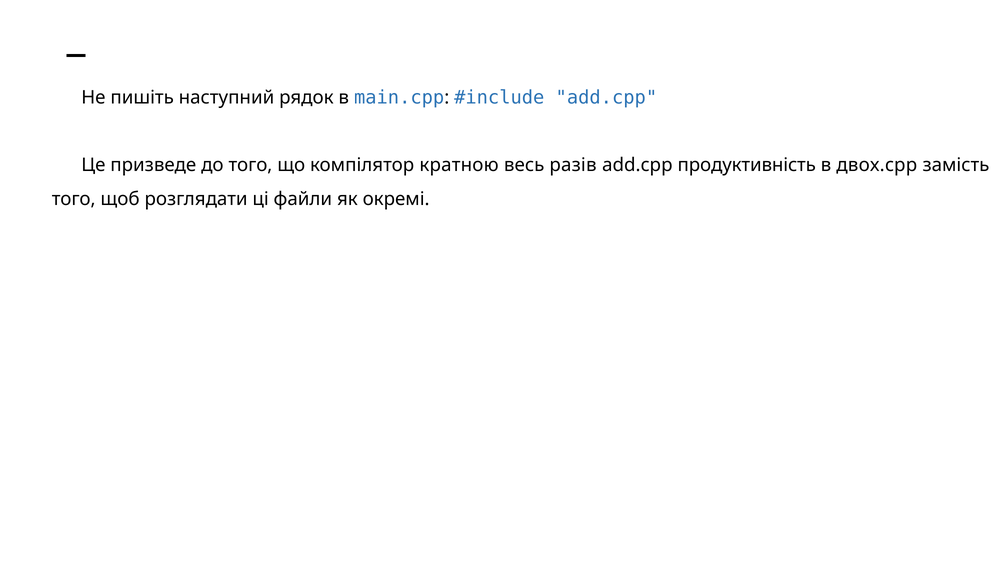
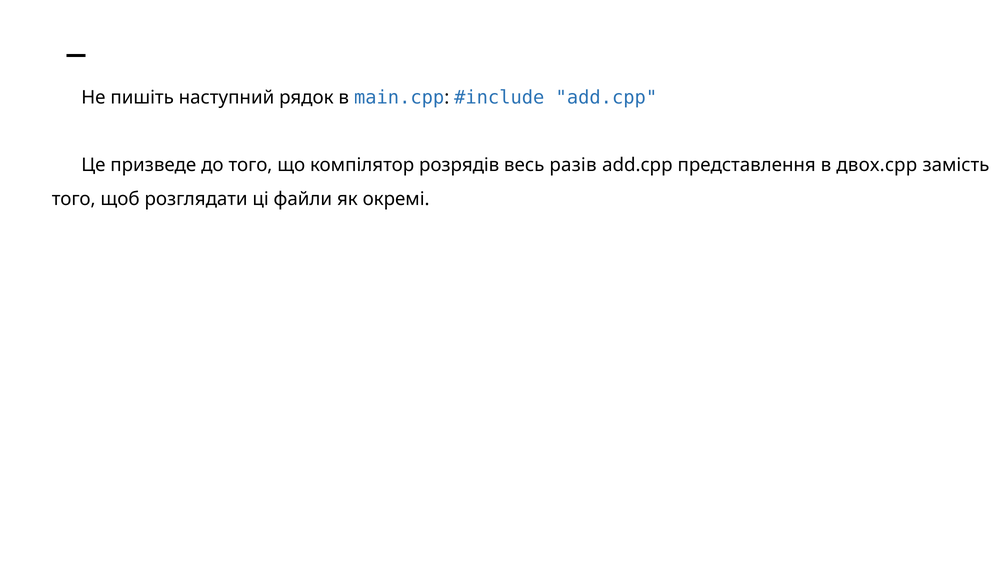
кратною: кратною -> розрядів (459, 165)
продуктивність: продуктивність -> представлення (747, 165)
